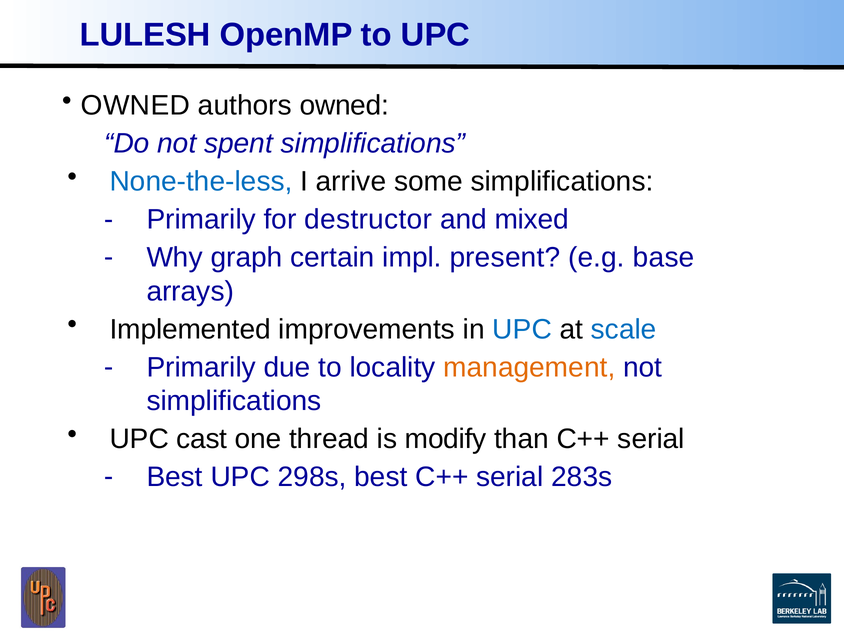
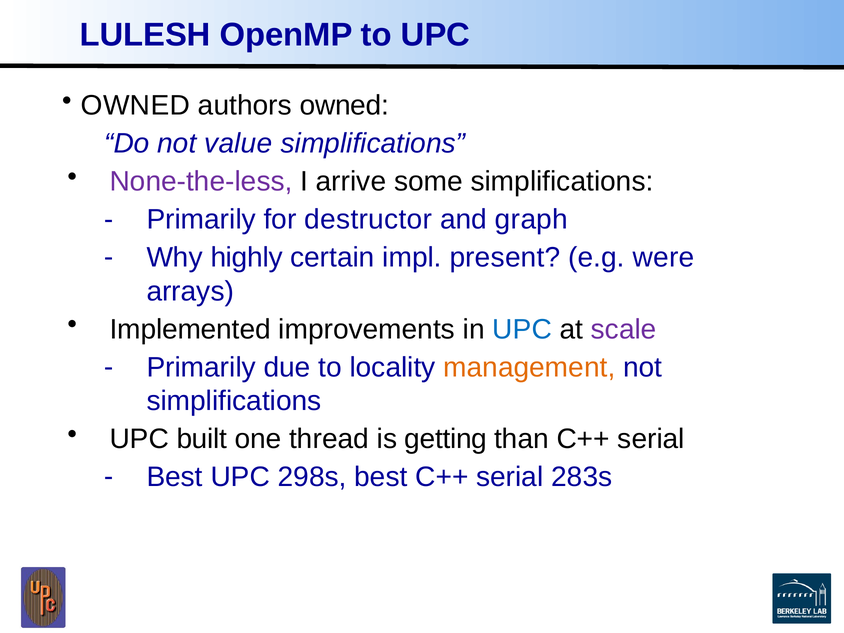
spent: spent -> value (238, 144)
None-the-less colour: blue -> purple (201, 182)
mixed: mixed -> graph (532, 220)
graph: graph -> highly (247, 258)
base: base -> were (664, 258)
scale colour: blue -> purple (624, 329)
cast: cast -> built (202, 439)
modify: modify -> getting (446, 439)
